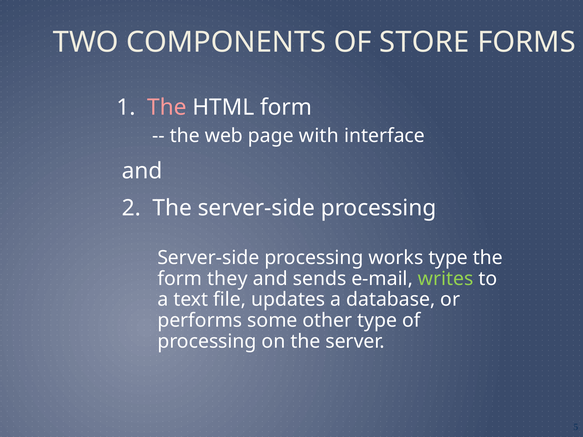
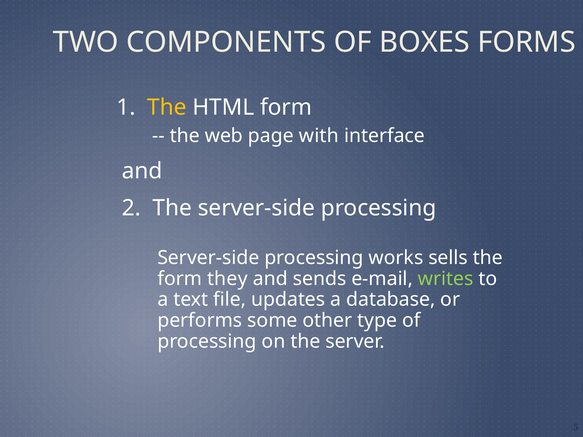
STORE: STORE -> BOXES (425, 42)
The colour: pink -> yellow (167, 107)
works type: type -> sells (448, 258)
